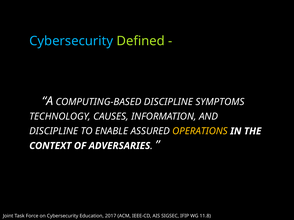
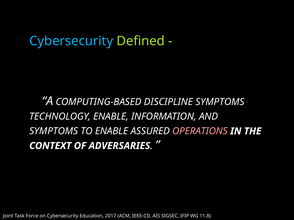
TECHNOLOGY CAUSES: CAUSES -> ENABLE (111, 117)
DISCIPLINE: DISCIPLINE -> SYMPTOMS (54, 131)
OPERATIONS colour: yellow -> pink (200, 131)
